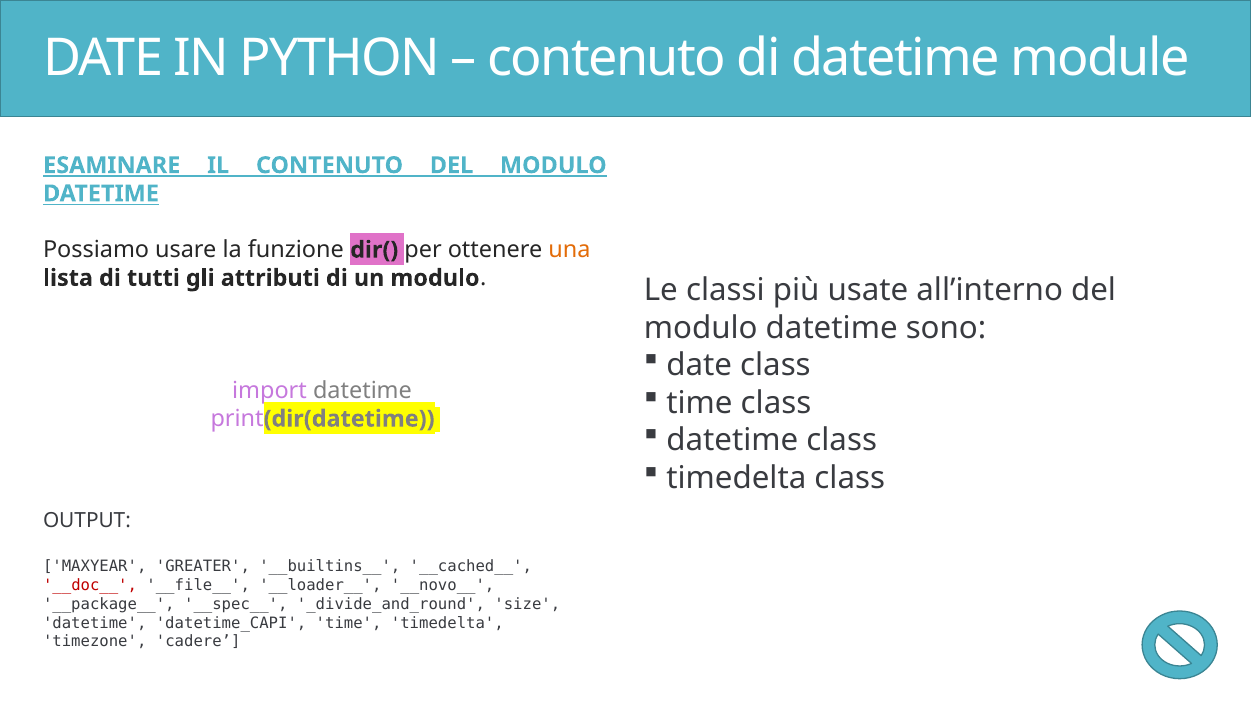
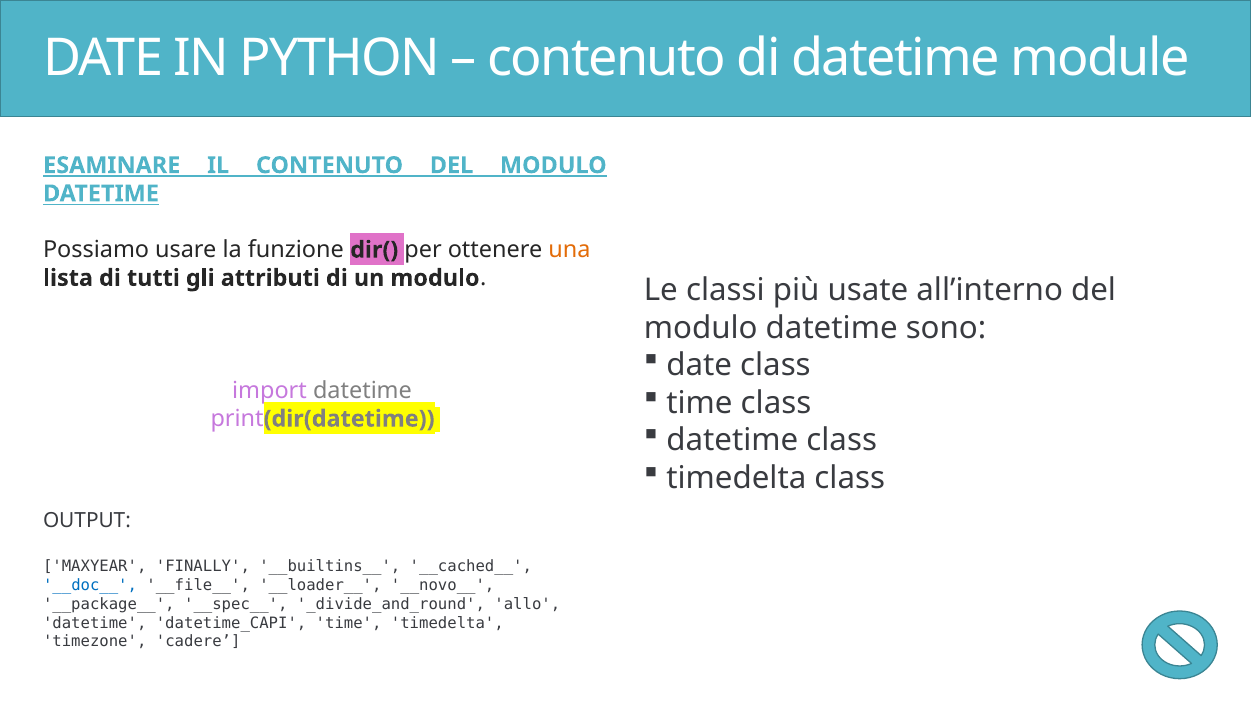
GREATER: GREATER -> FINALLY (203, 566)
__doc__ colour: red -> blue (90, 585)
size: size -> allo (527, 604)
